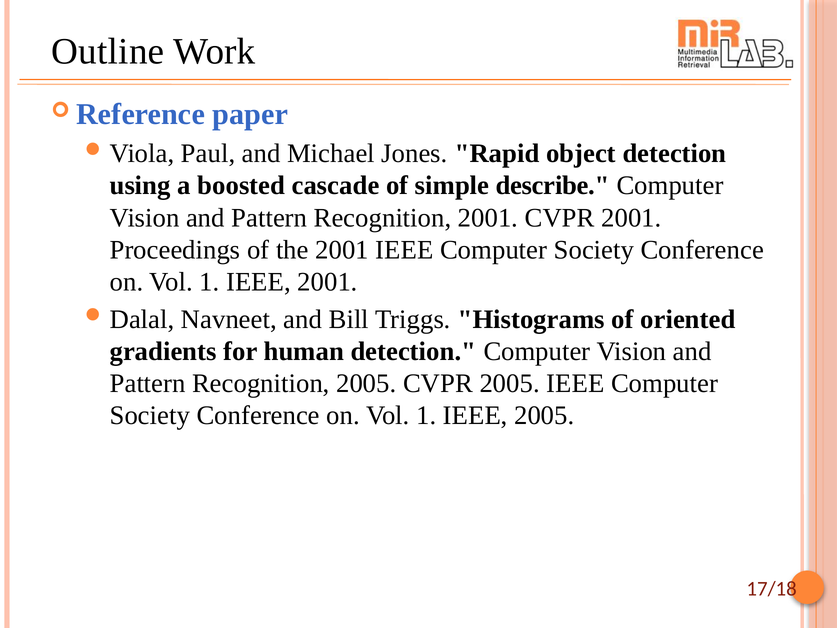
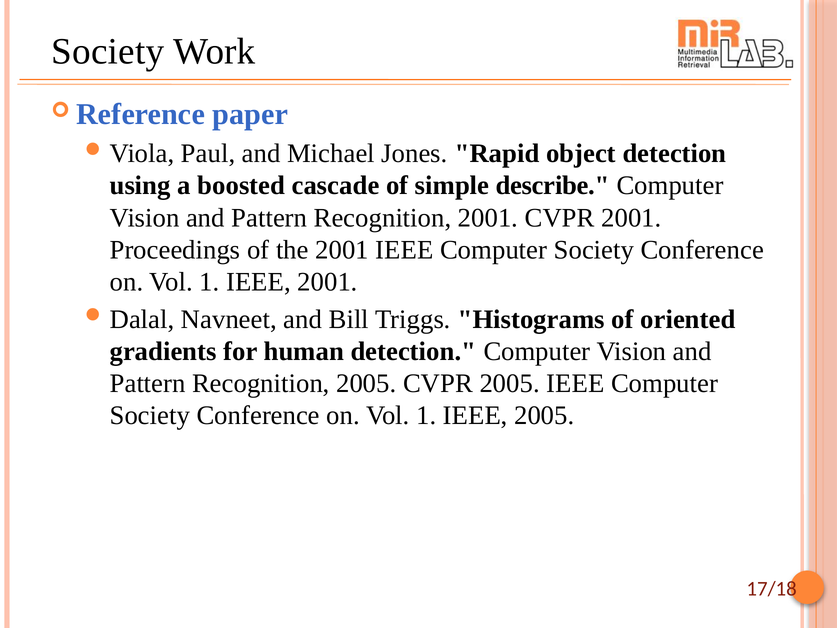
Outline: Outline -> Society (108, 52)
